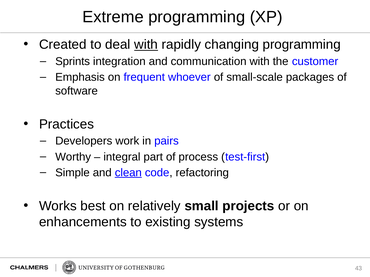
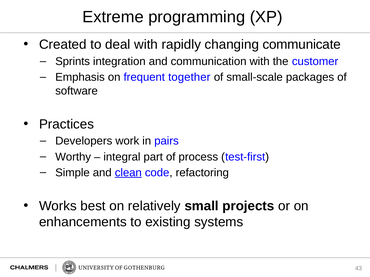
with underline: present -> none (146, 45)
changing programming: programming -> communicate (302, 45)
whoever: whoever -> together (189, 77)
